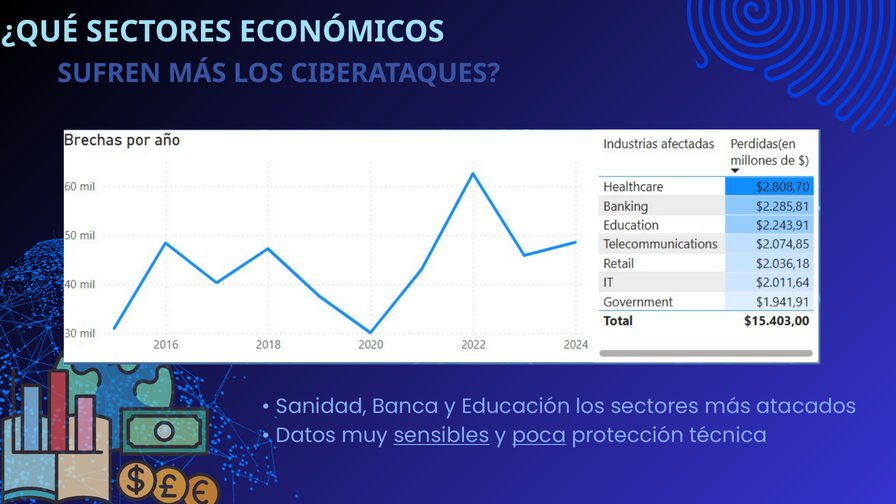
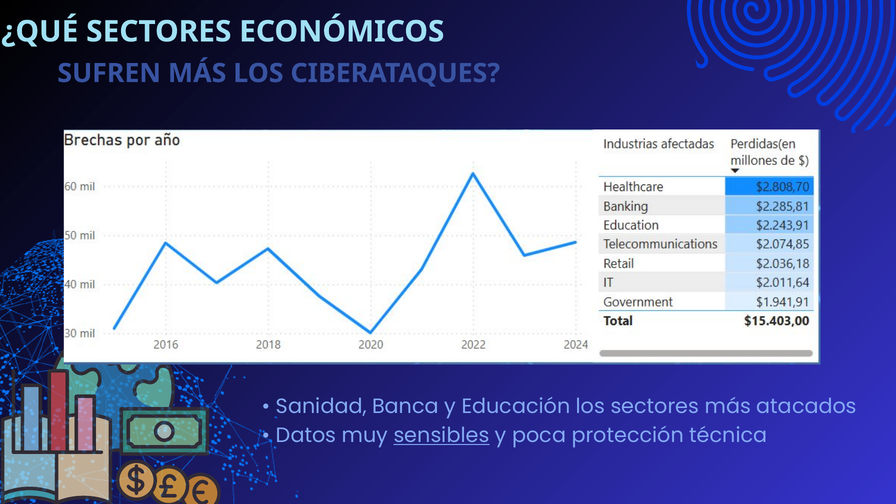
poca underline: present -> none (539, 435)
